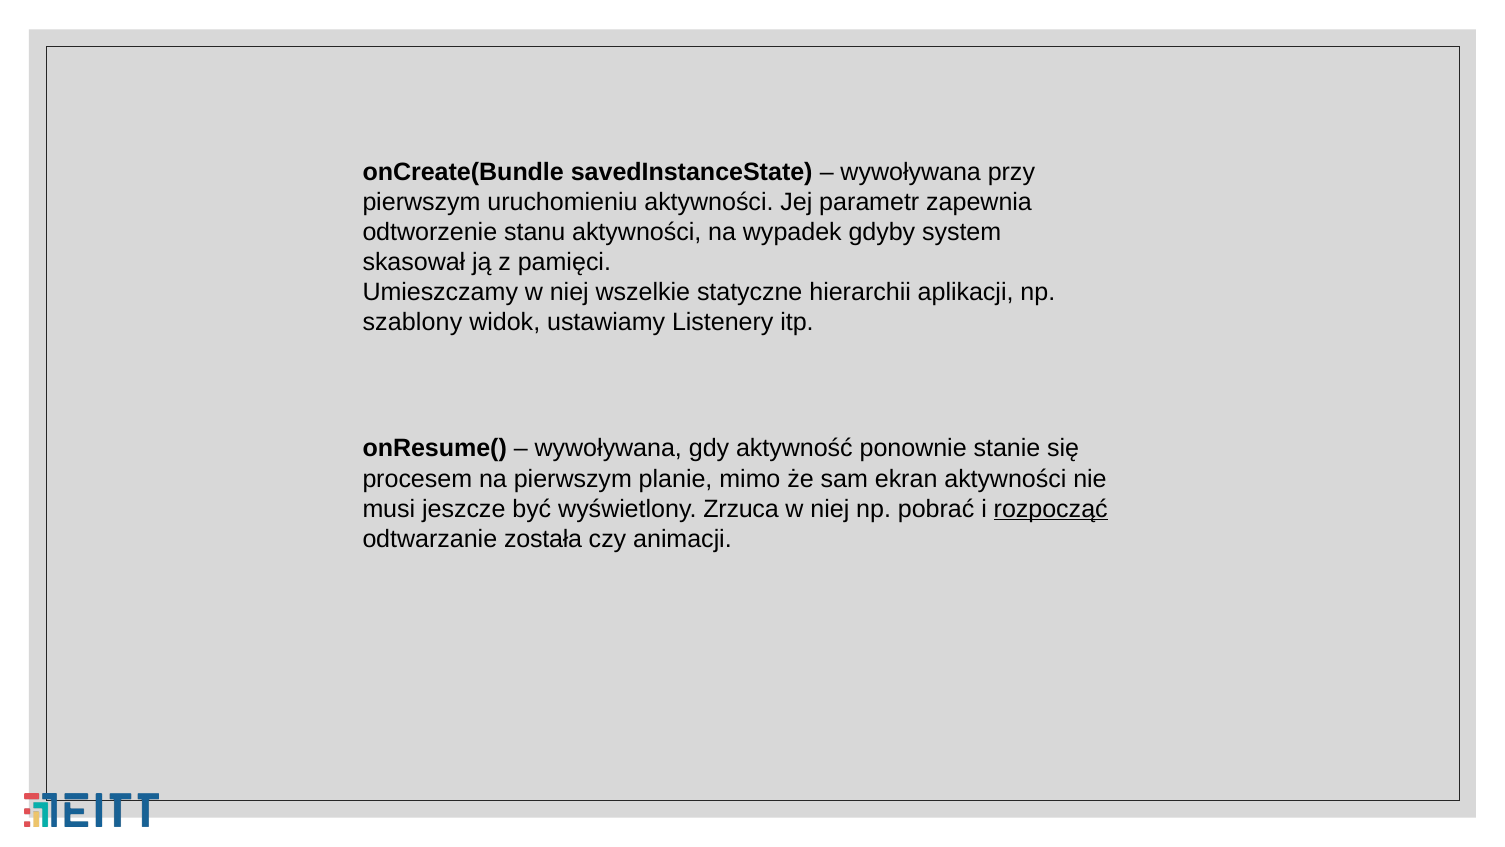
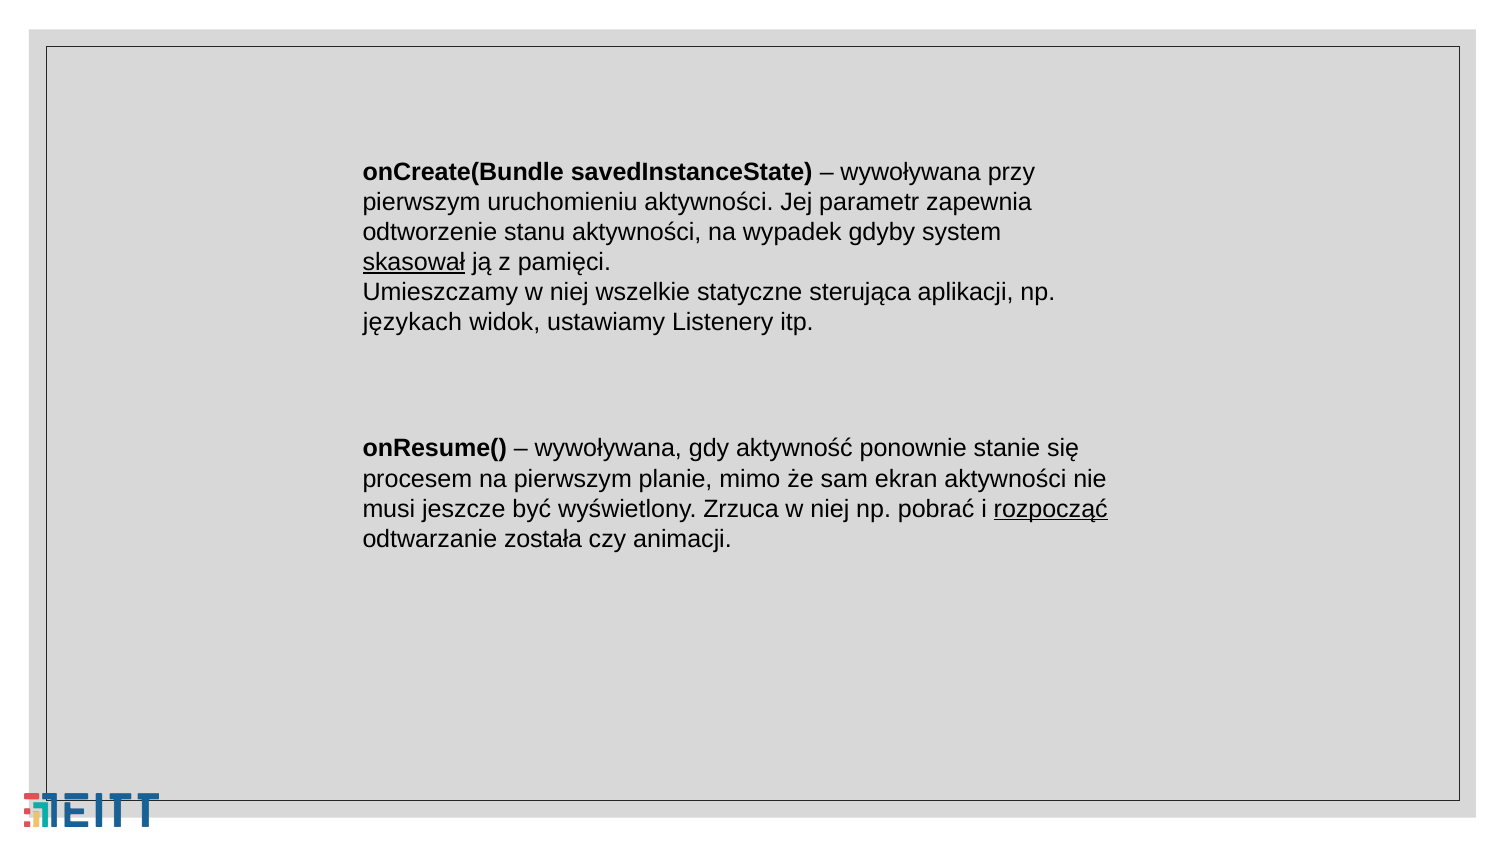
skasował underline: none -> present (414, 262)
hierarchii: hierarchii -> sterująca (860, 292)
szablony: szablony -> językach (412, 322)
